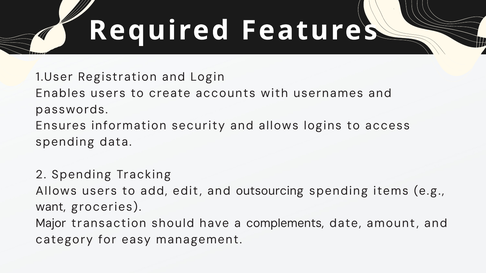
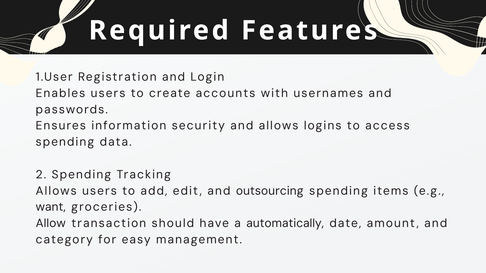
Major: Major -> Allow (51, 224)
complements: complements -> automatically (285, 224)
